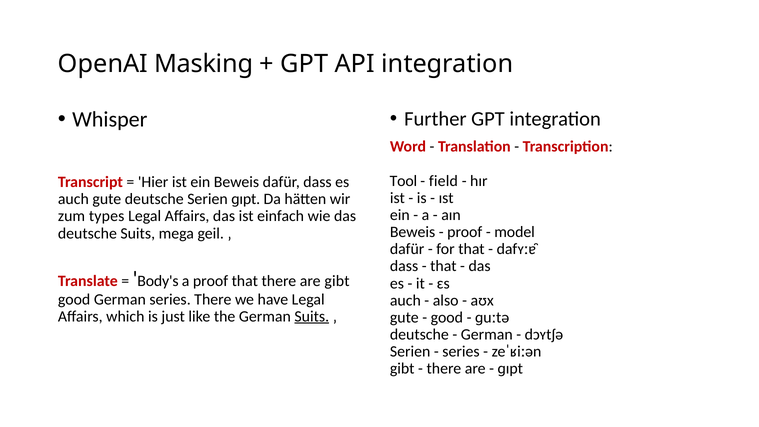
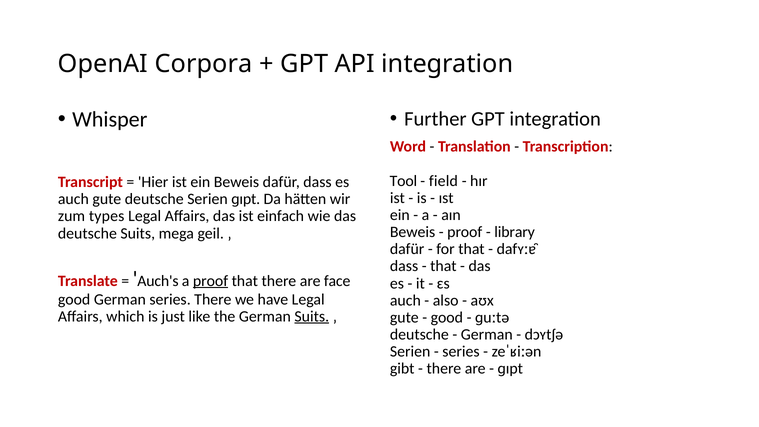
Masking: Masking -> Corpora (204, 64)
model: model -> library (515, 232)
Body's: Body's -> Auch's (158, 281)
proof underline: none -> present (210, 281)
are gibt: gibt -> face (337, 281)
